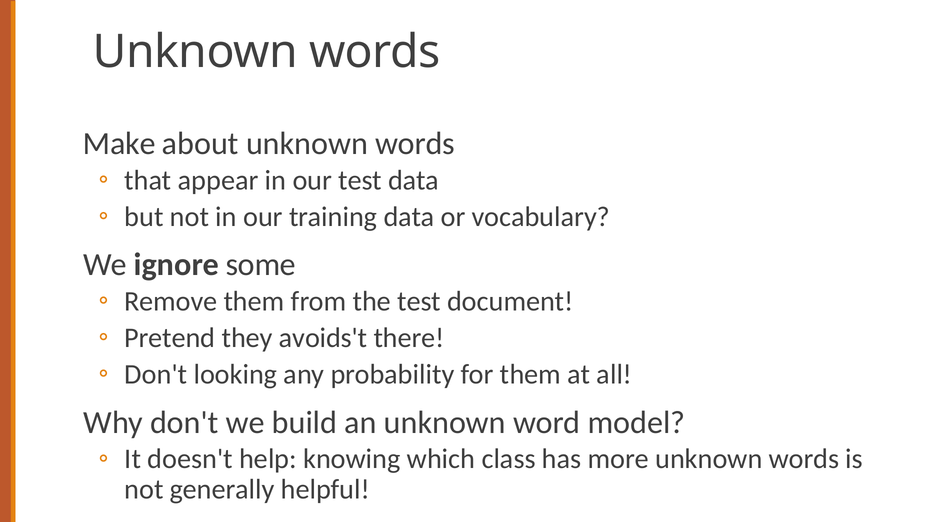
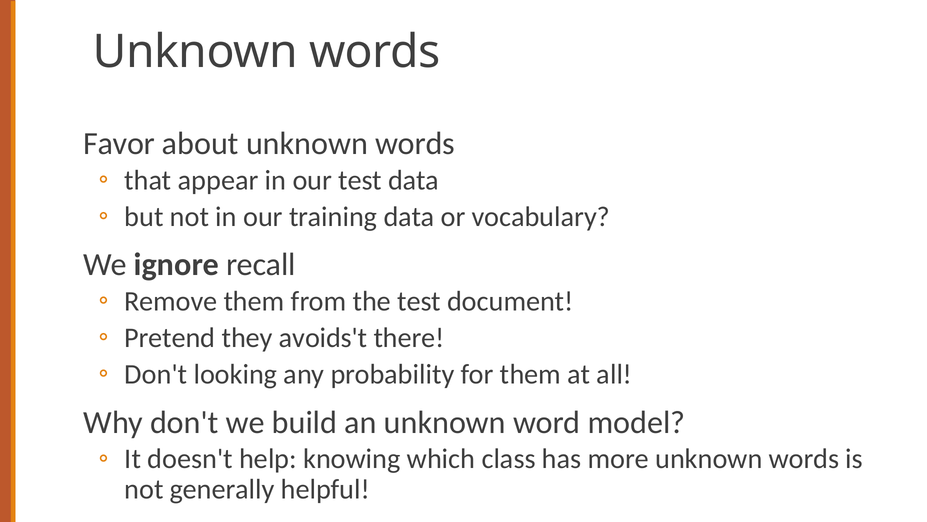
Make: Make -> Favor (119, 144)
some: some -> recall (261, 265)
